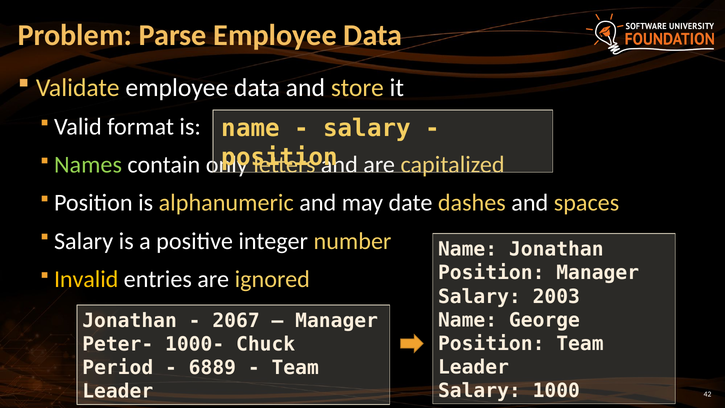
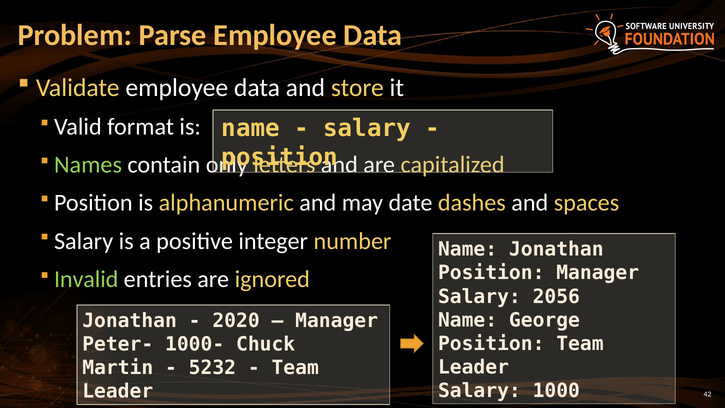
Invalid colour: yellow -> light green (86, 279)
2003: 2003 -> 2056 (556, 296)
2067: 2067 -> 2020 (236, 321)
Period: Period -> Martin (118, 368)
6889: 6889 -> 5232 (212, 368)
